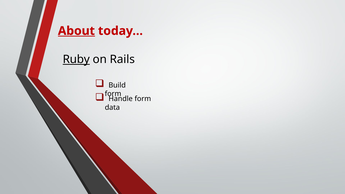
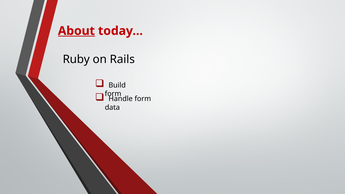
Ruby underline: present -> none (76, 59)
